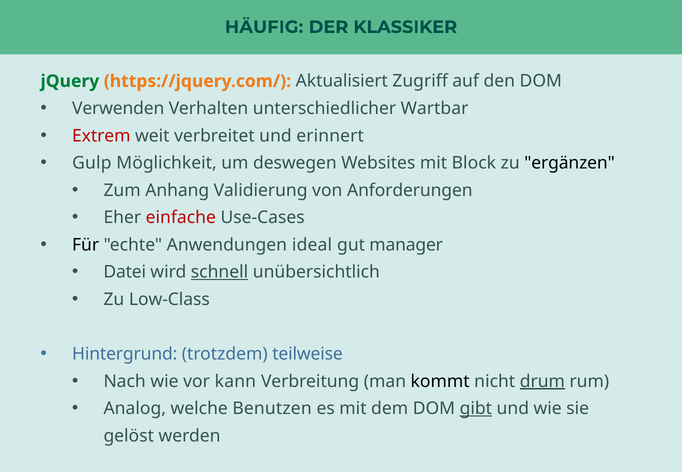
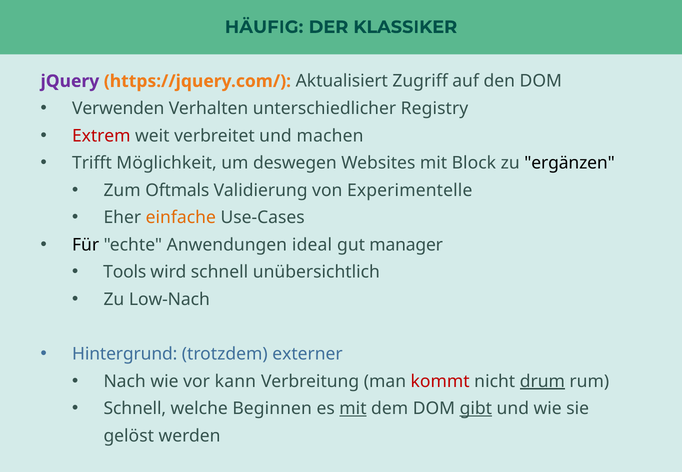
jQuery colour: green -> purple (70, 81)
Wartbar: Wartbar -> Registry (434, 108)
erinnert: erinnert -> machen (330, 136)
Gulp: Gulp -> Trifft (92, 163)
Anhang: Anhang -> Oftmals (177, 190)
Anforderungen: Anforderungen -> Experimentelle (410, 190)
einfache colour: red -> orange (181, 218)
Datei: Datei -> Tools (125, 272)
schnell underline: present -> none (220, 272)
Low-Class: Low-Class -> Low-Nach (169, 299)
teilweise: teilweise -> externer (307, 354)
kommt colour: black -> red (440, 381)
Analog: Analog -> Schnell (135, 409)
Benutzen: Benutzen -> Beginnen (272, 409)
mit underline: none -> present (353, 409)
